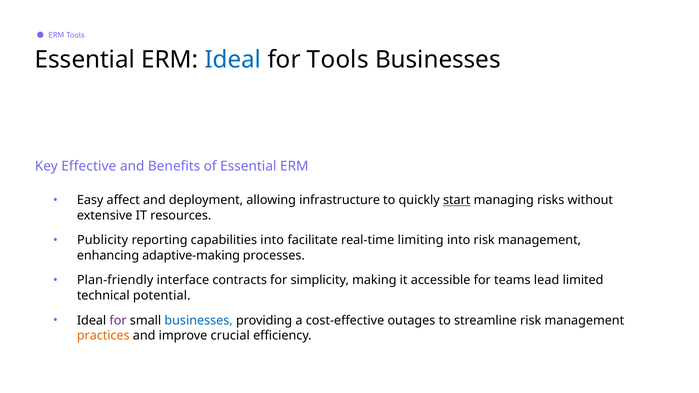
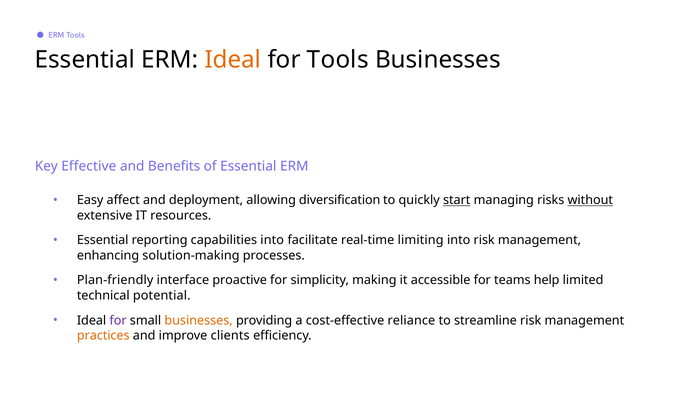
Ideal colour: blue -> orange (233, 60)
infrastructure: infrastructure -> diversification (340, 200)
without underline: none -> present (590, 200)
Publicity: Publicity -> Essential (103, 240)
adaptive-making: adaptive-making -> solution-making (191, 256)
contracts: contracts -> proactive (240, 280)
lead: lead -> help (547, 280)
businesses colour: blue -> orange (199, 321)
outages: outages -> reliance (411, 321)
crucial: crucial -> clients (230, 336)
